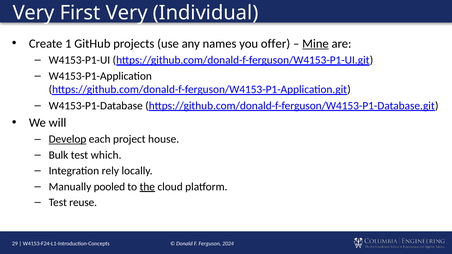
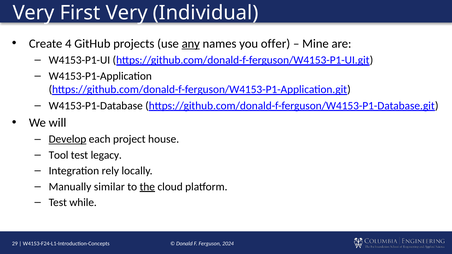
1: 1 -> 4 (68, 44)
any underline: none -> present (191, 44)
Mine underline: present -> none (315, 44)
Bulk: Bulk -> Tool (59, 155)
which: which -> legacy (106, 155)
pooled: pooled -> similar (109, 187)
reuse: reuse -> while (83, 203)
